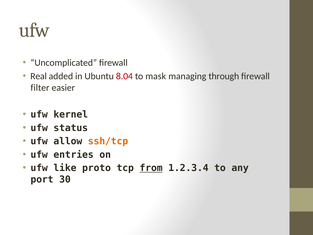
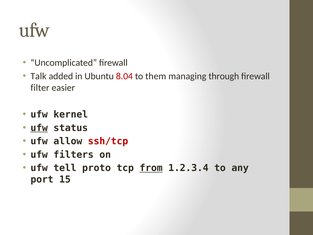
Real: Real -> Talk (38, 76)
mask: mask -> them (156, 76)
ufw underline: none -> present (39, 128)
ssh/tcp colour: orange -> red (108, 141)
entries: entries -> filters (74, 155)
like: like -> tell (65, 168)
30: 30 -> 15 (65, 179)
